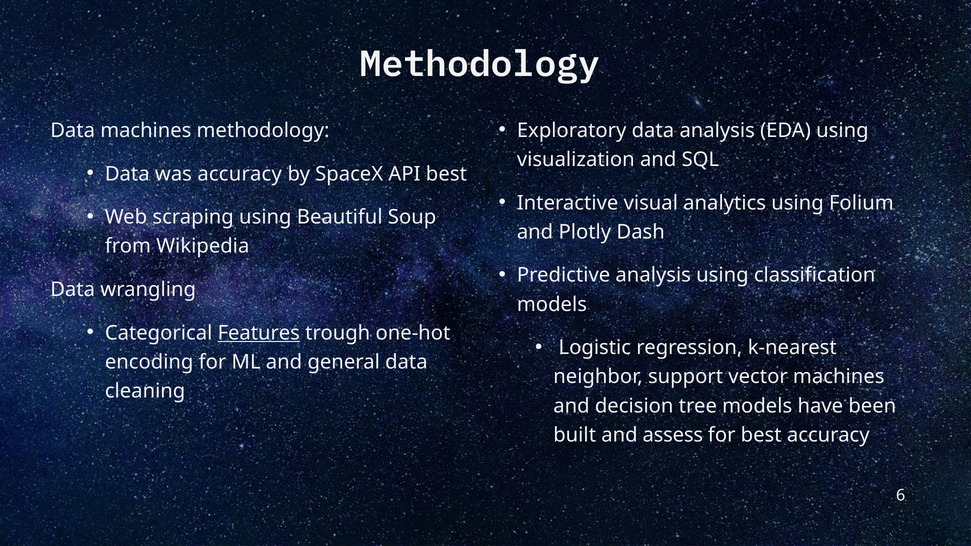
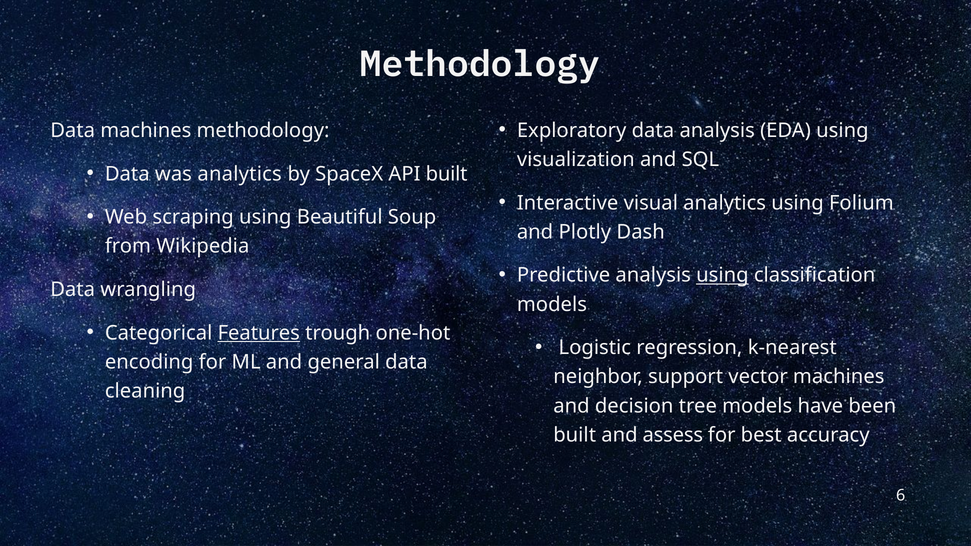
was accuracy: accuracy -> analytics (240, 174)
API best: best -> built (447, 174)
using underline: none -> present (722, 275)
